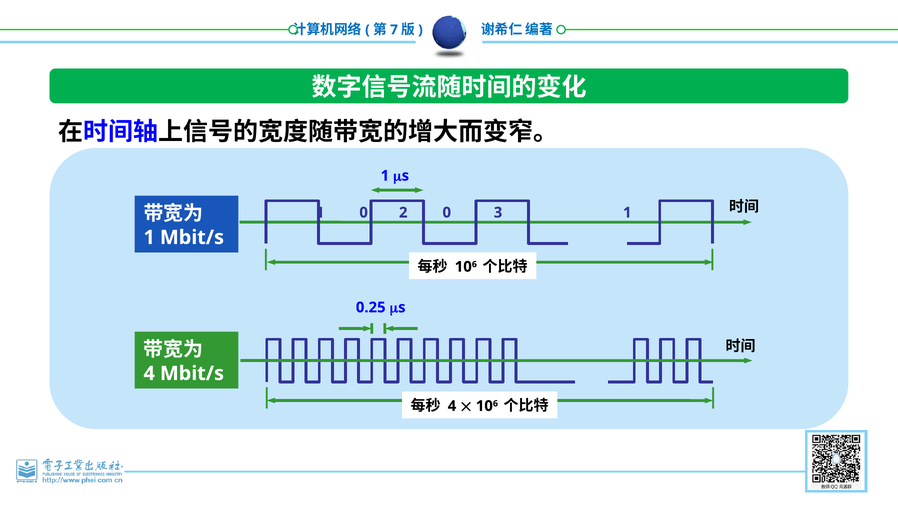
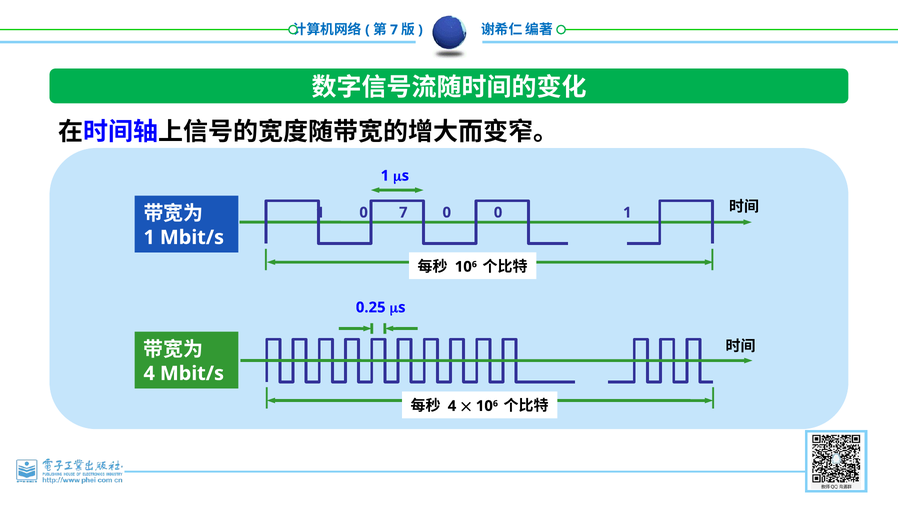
0 2: 2 -> 7 (403, 213)
0 3: 3 -> 0 (498, 213)
